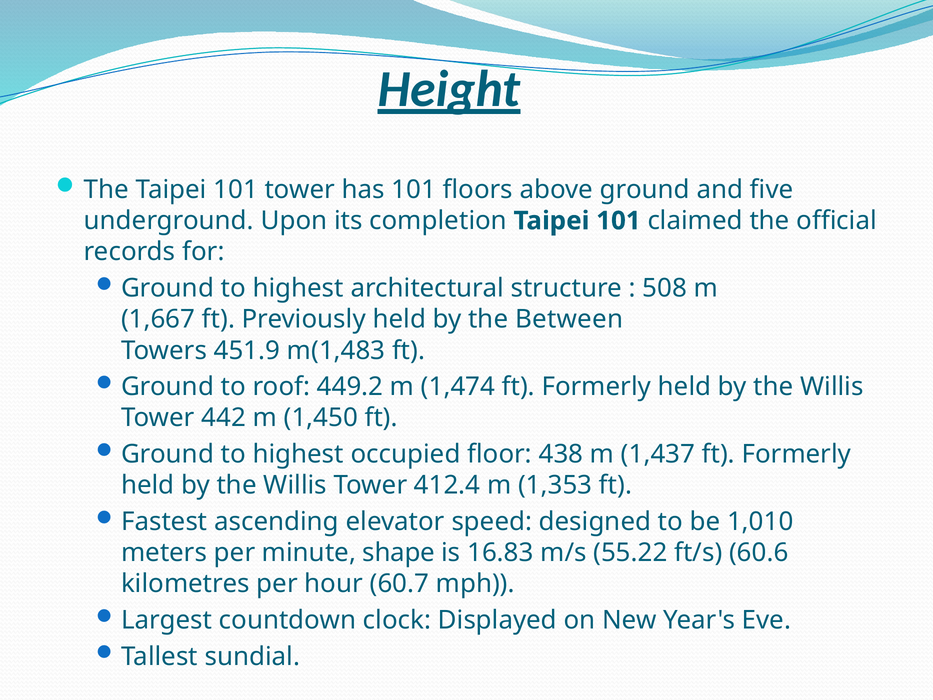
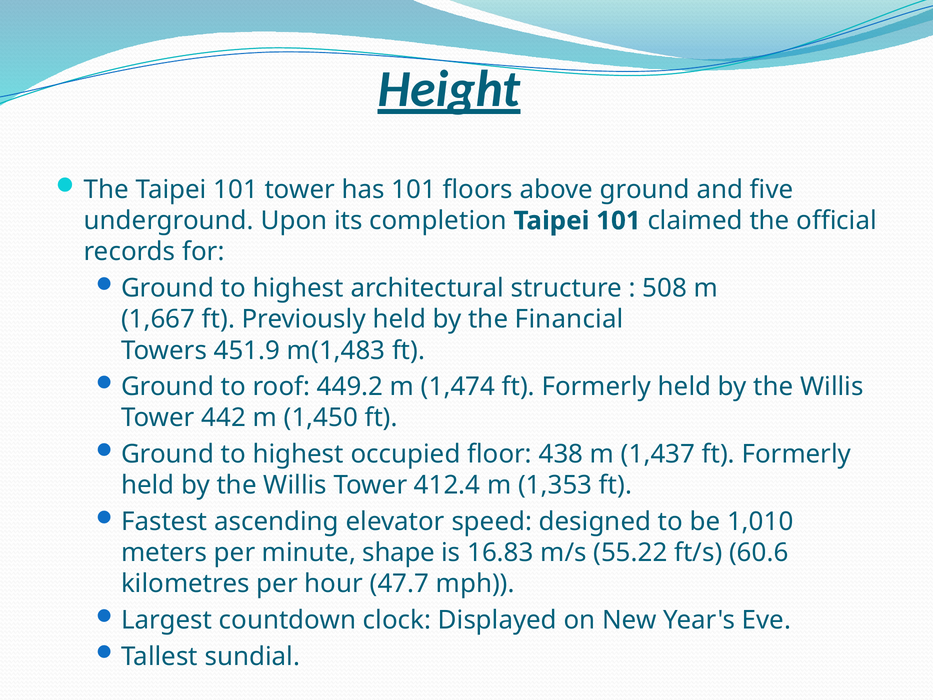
Between: Between -> Financial (569, 319)
60.7: 60.7 -> 47.7 (399, 584)
